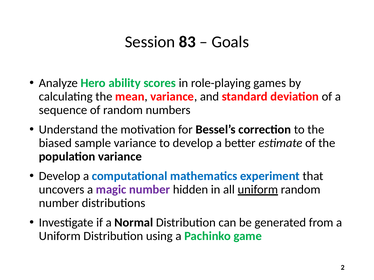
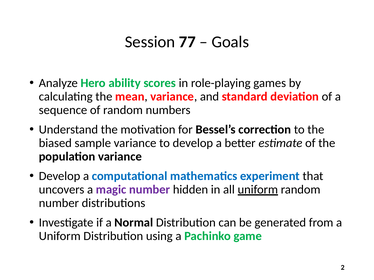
83: 83 -> 77 (187, 42)
